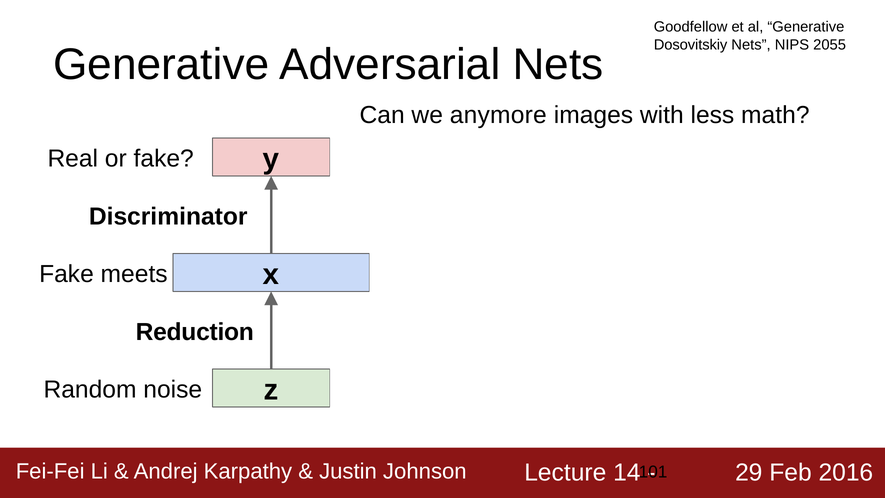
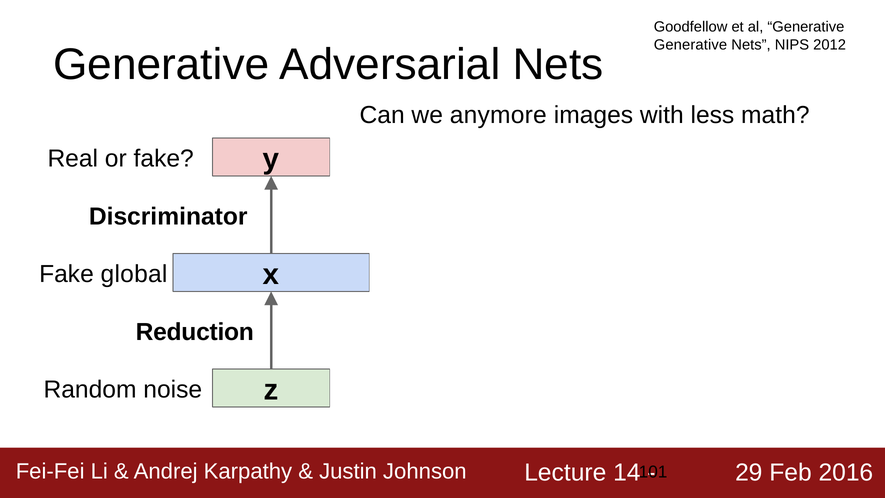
Dosovitskiy: Dosovitskiy -> Generative (690, 45)
2055: 2055 -> 2012 (830, 45)
meets: meets -> global (134, 274)
